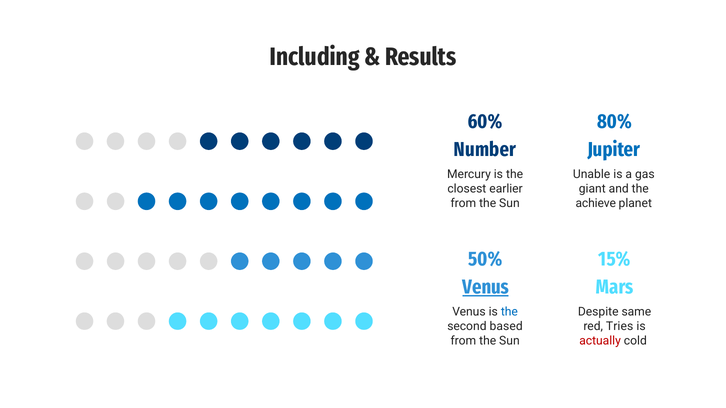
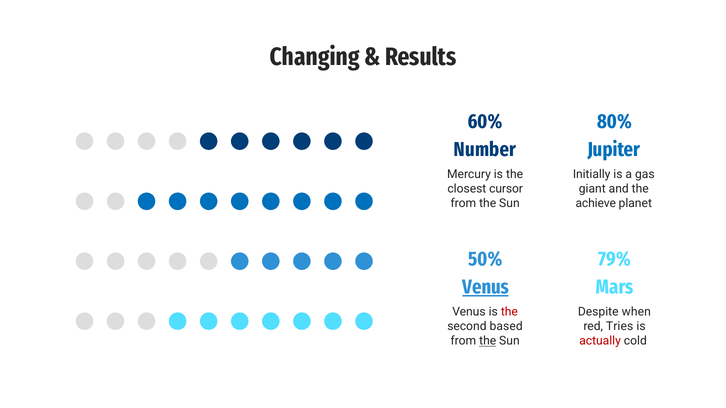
Including: Including -> Changing (315, 57)
Unable: Unable -> Initially (592, 175)
earlier: earlier -> cursor (506, 189)
15%: 15% -> 79% (615, 259)
the colour: blue -> red (509, 312)
same: same -> when (636, 312)
the underline: none -> present (488, 341)
